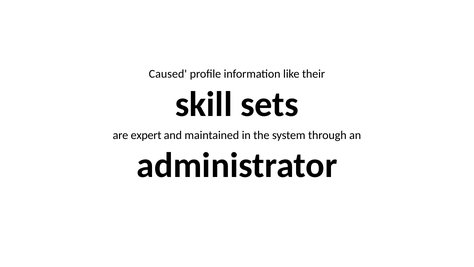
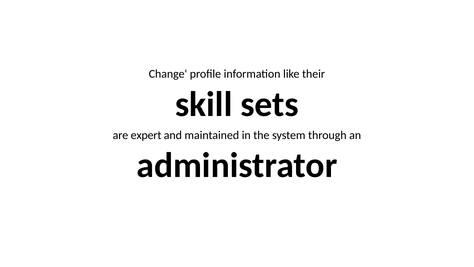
Caused: Caused -> Change (168, 74)
